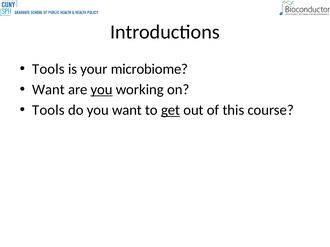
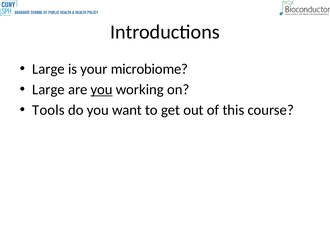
Tools: Tools -> Large (48, 69)
Want: Want -> Large (48, 90)
get underline: present -> none (171, 110)
